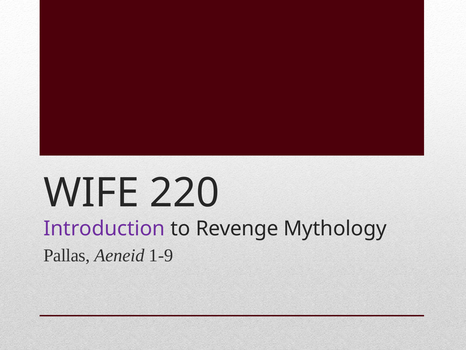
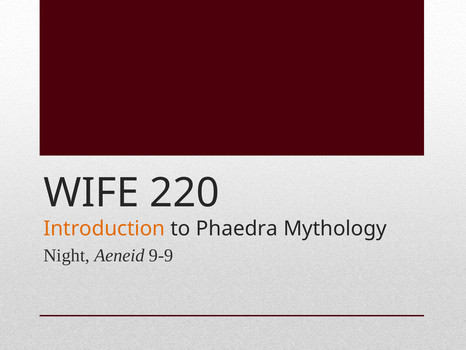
Introduction colour: purple -> orange (104, 228)
Revenge: Revenge -> Phaedra (237, 228)
Pallas: Pallas -> Night (67, 255)
1-9: 1-9 -> 9-9 (161, 255)
